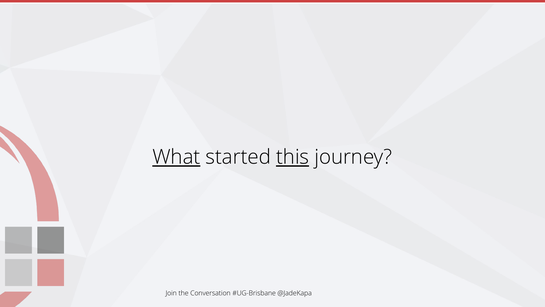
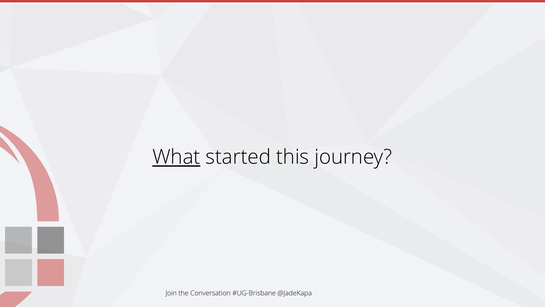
this underline: present -> none (293, 157)
